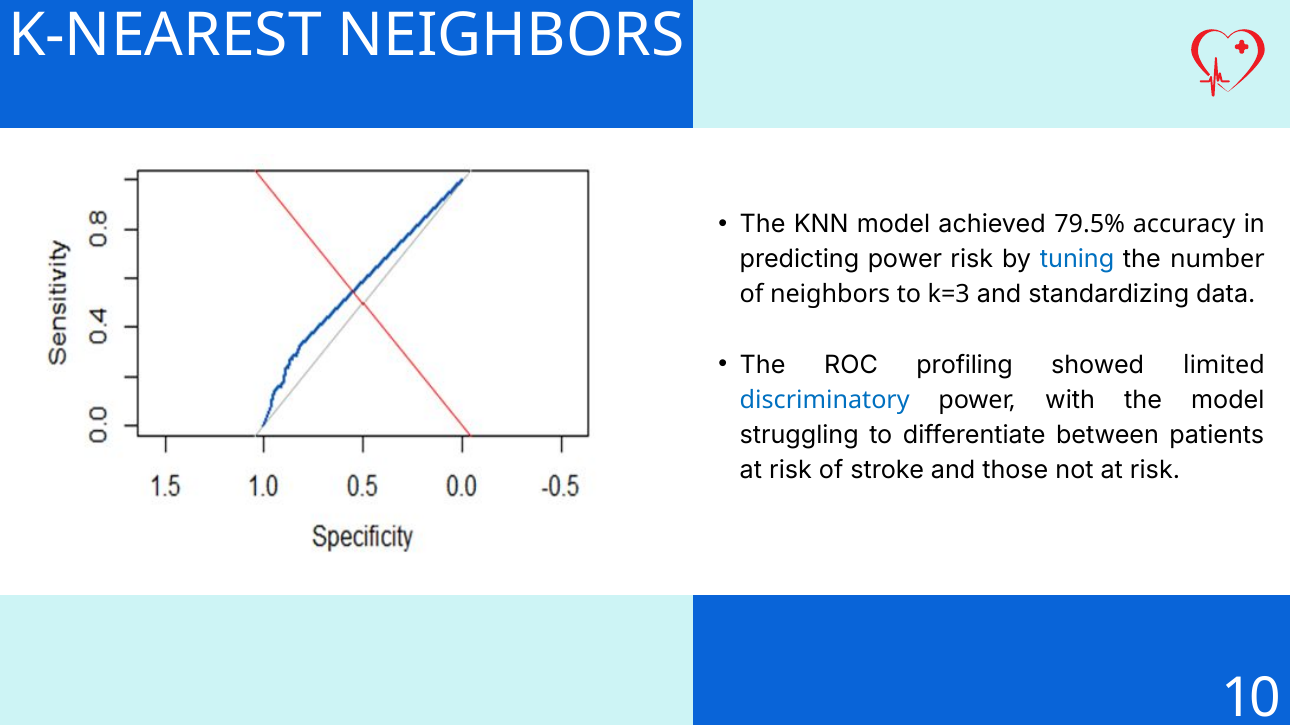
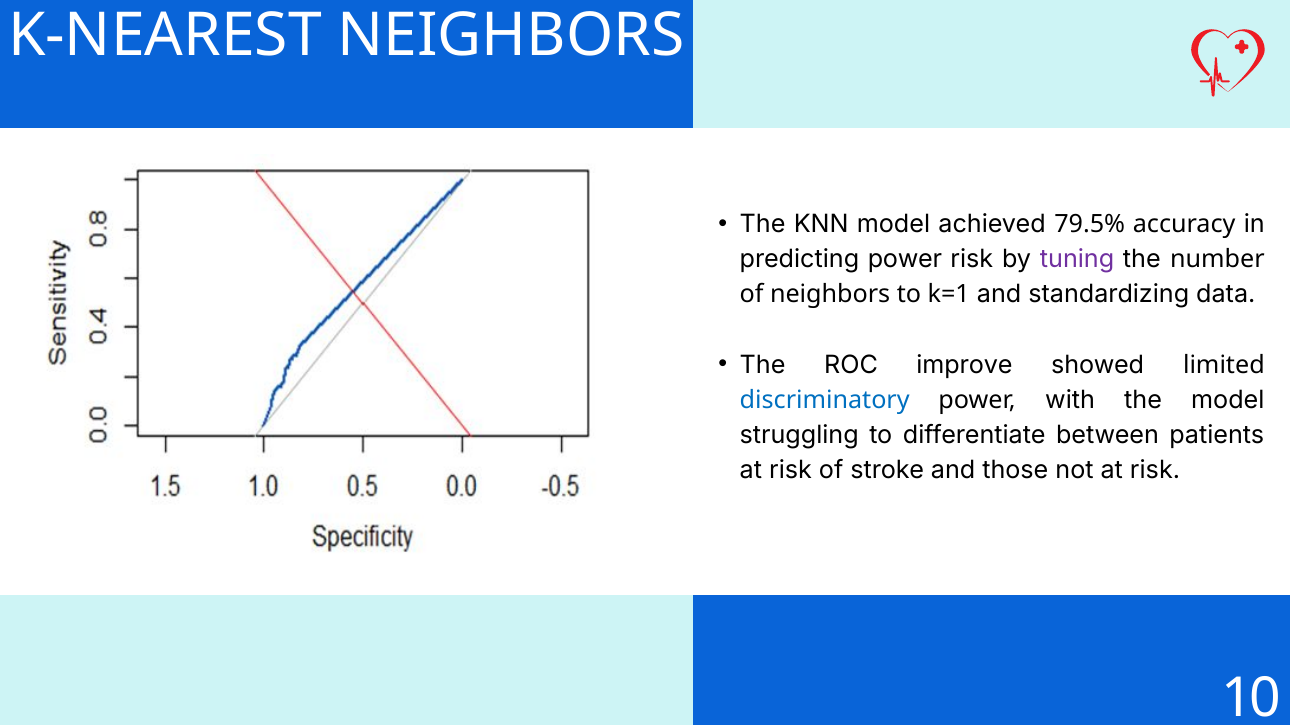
tuning colour: blue -> purple (1077, 260)
k=3: k=3 -> k=1 (949, 295)
profiling: profiling -> improve (965, 365)
